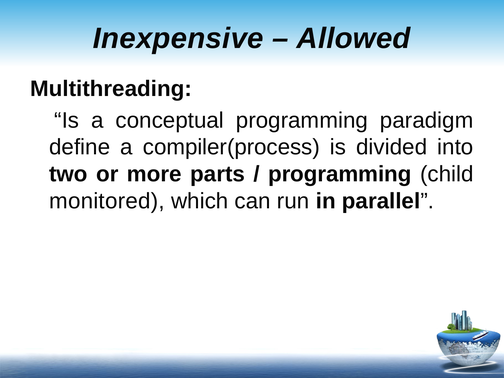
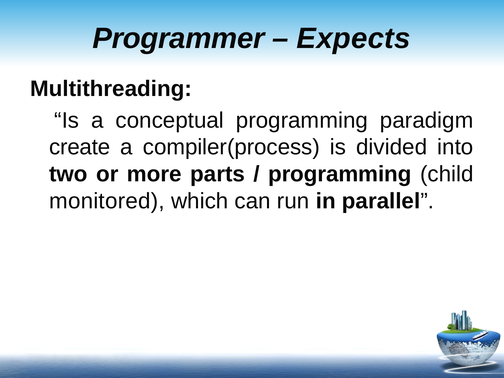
Inexpensive: Inexpensive -> Programmer (178, 39)
Allowed: Allowed -> Expects (354, 39)
define: define -> create (80, 147)
